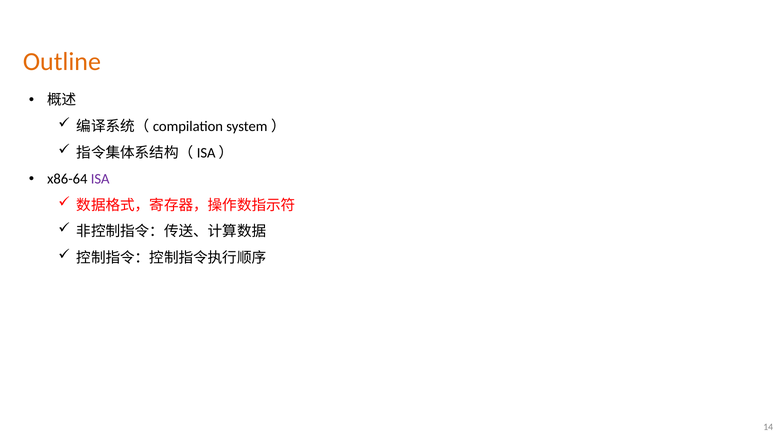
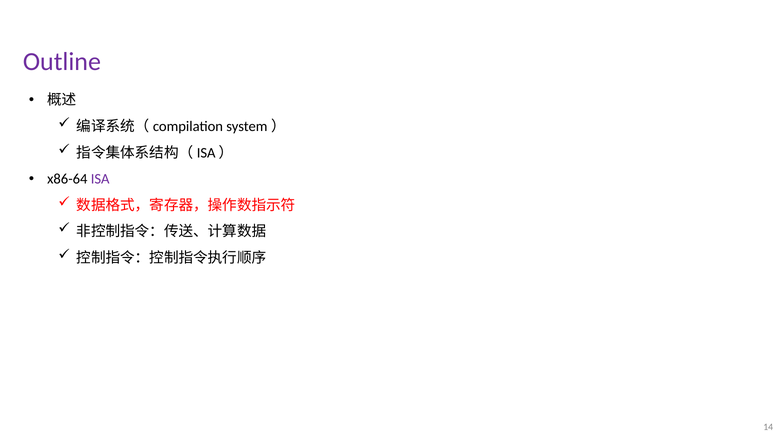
Outline colour: orange -> purple (62, 62)
